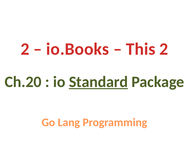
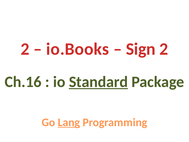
This: This -> Sign (141, 49)
Ch.20: Ch.20 -> Ch.16 (23, 82)
Lang underline: none -> present (69, 122)
